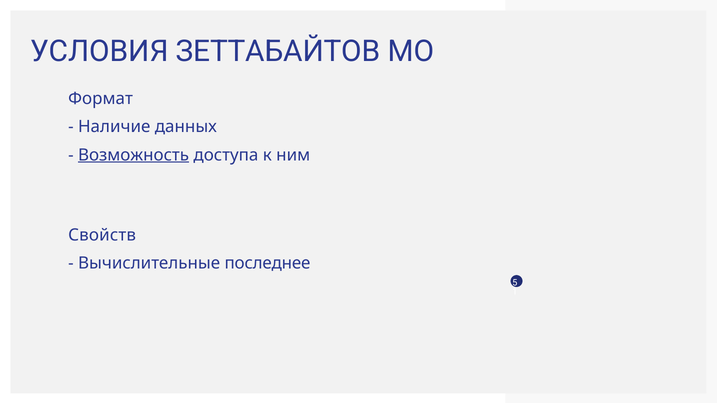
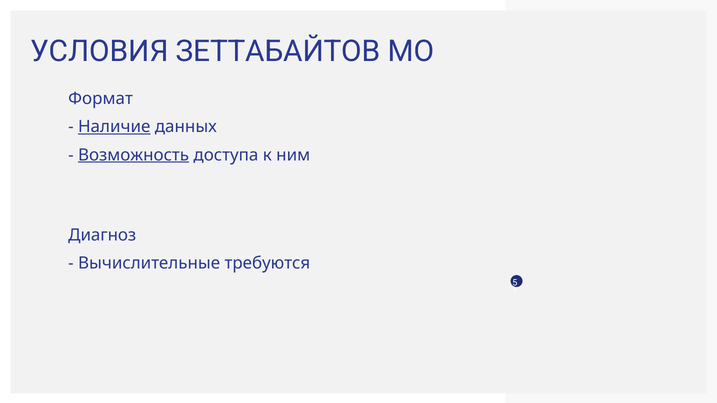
Наличие underline: none -> present (114, 127)
Свойств: Свойств -> Диагноз (102, 235)
последнее: последнее -> требуются (267, 264)
